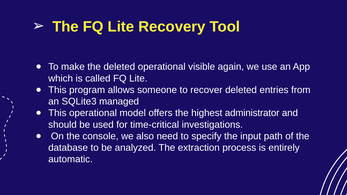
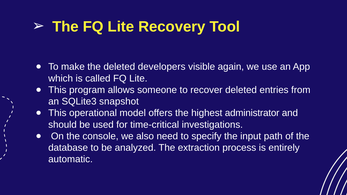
deleted operational: operational -> developers (162, 67)
managed: managed -> snapshot (119, 102)
